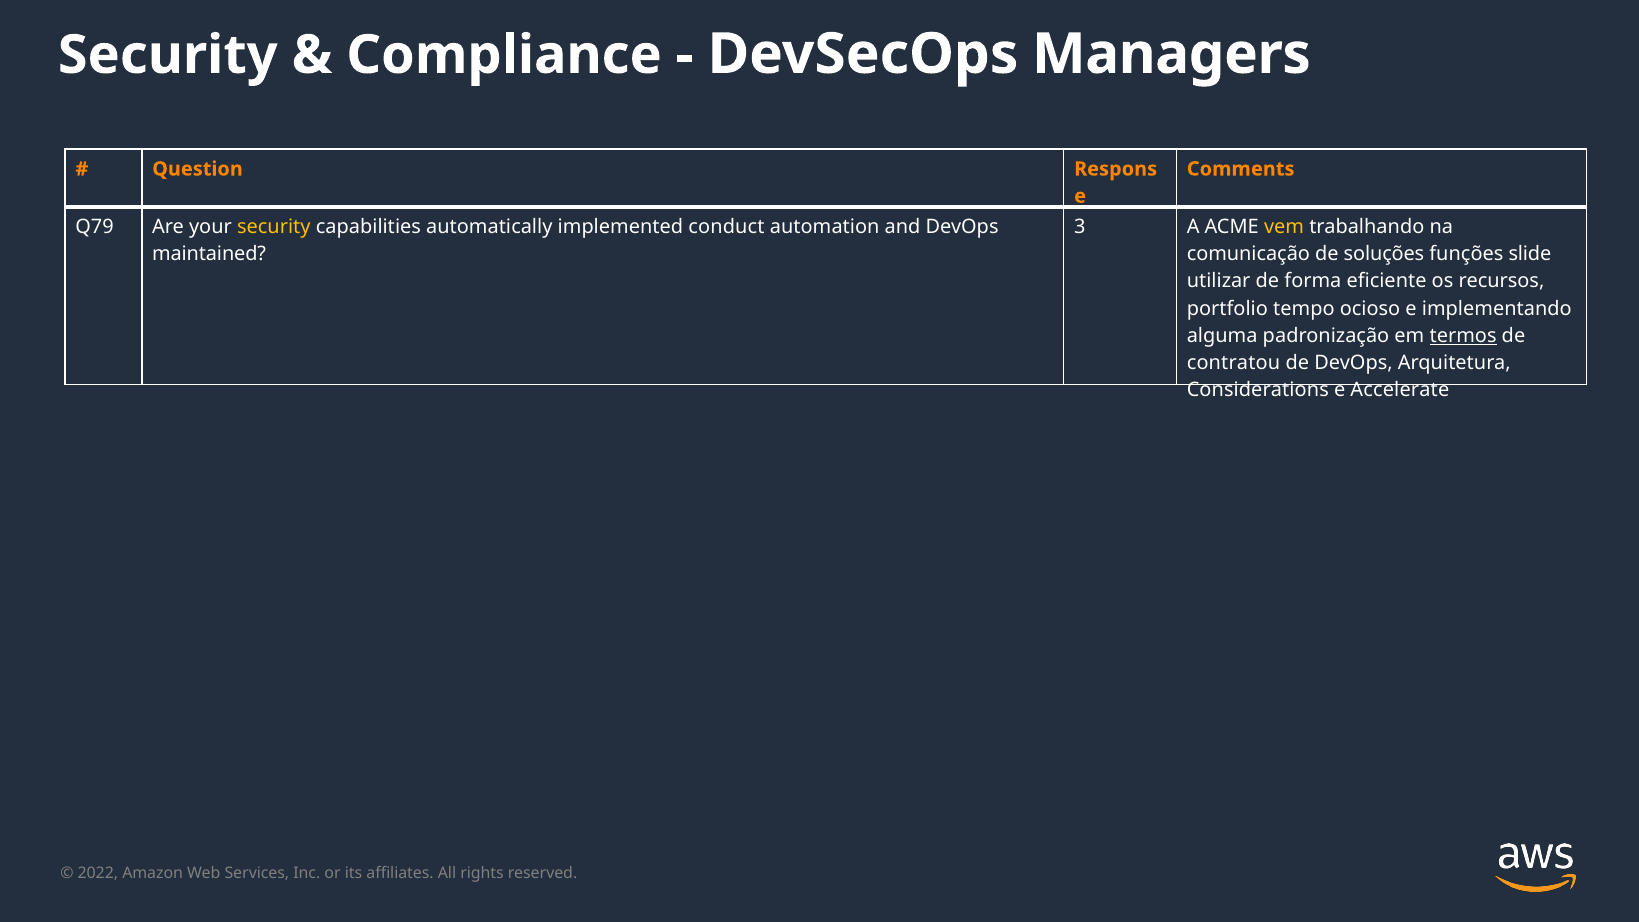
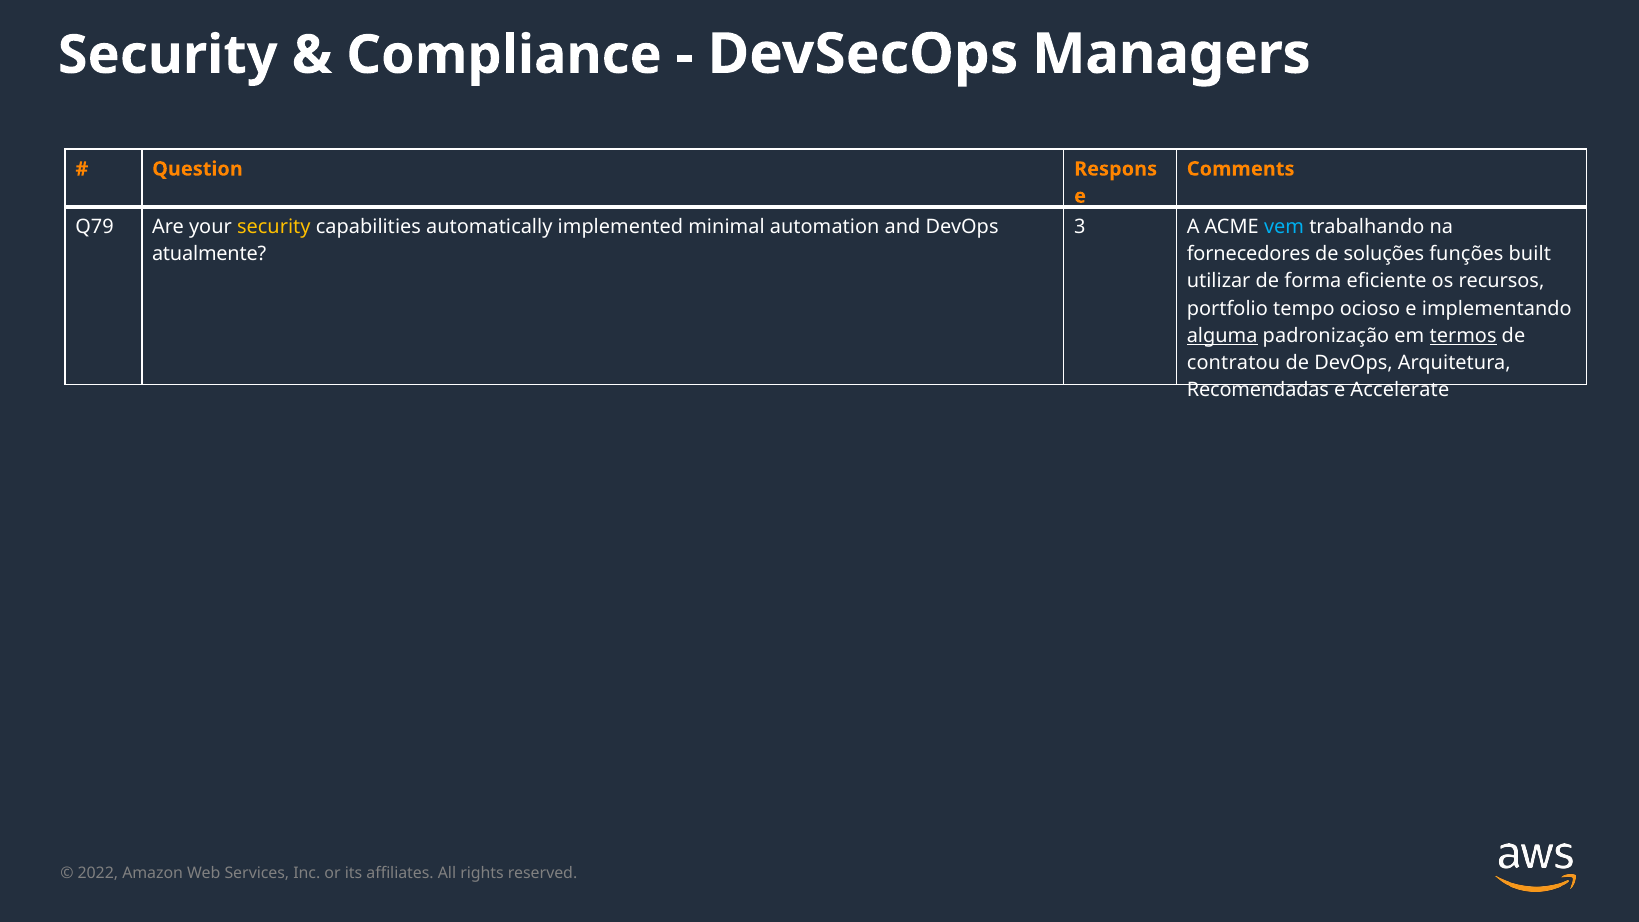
conduct: conduct -> minimal (727, 227)
vem colour: yellow -> light blue (1284, 227)
maintained: maintained -> atualmente (209, 254)
comunicação: comunicação -> fornecedores (1248, 254)
slide: slide -> built (1530, 254)
alguma underline: none -> present (1222, 336)
Considerations: Considerations -> Recomendadas (1258, 390)
